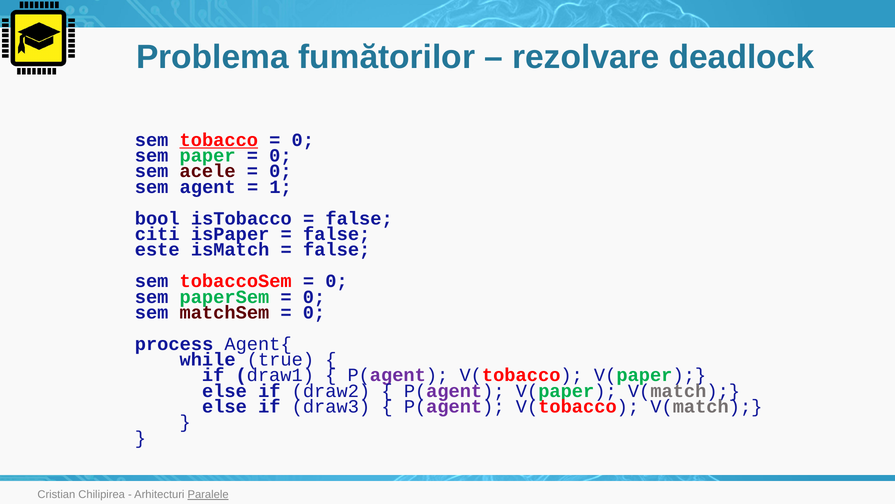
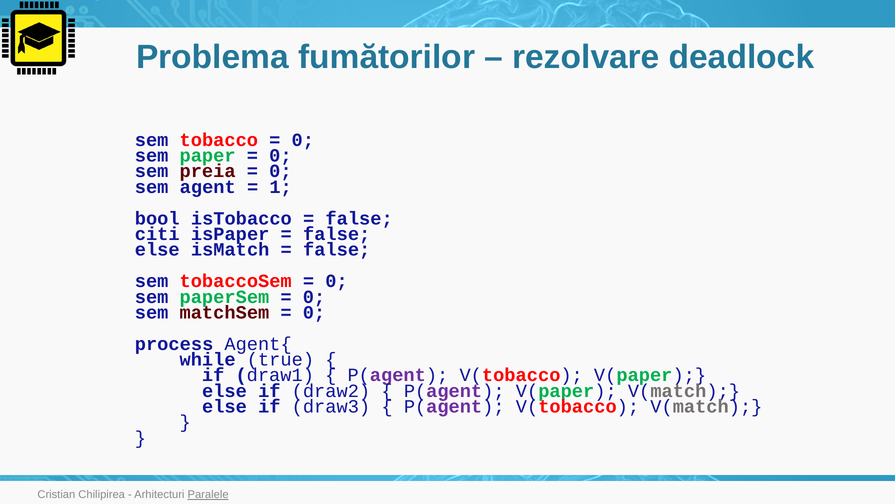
tobacco underline: present -> none (219, 140)
acele: acele -> preia (208, 171)
este: este -> else (157, 249)
